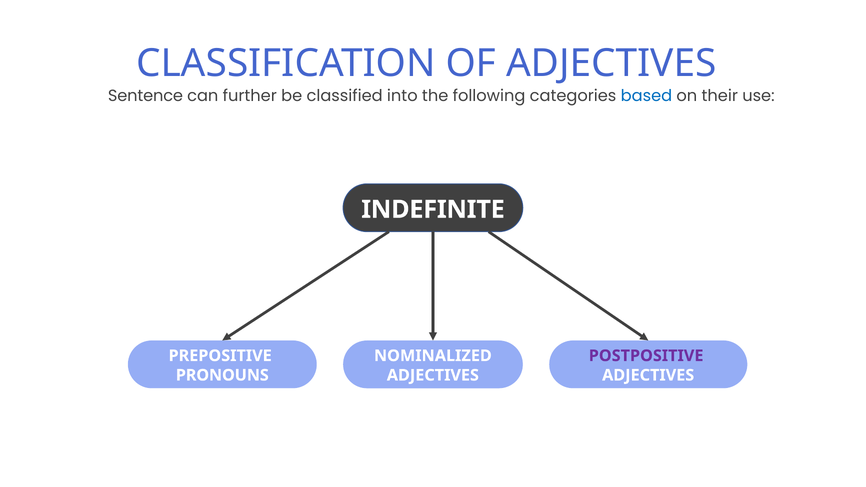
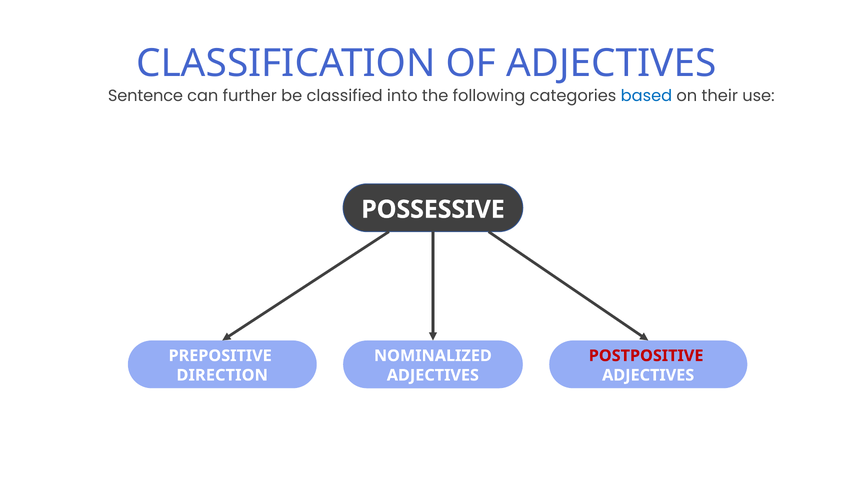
INDEFINITE: INDEFINITE -> POSSESSIVE (433, 210)
POSTPOSITIVE colour: purple -> red (646, 356)
PRONOUNS: PRONOUNS -> DIRECTION (222, 375)
